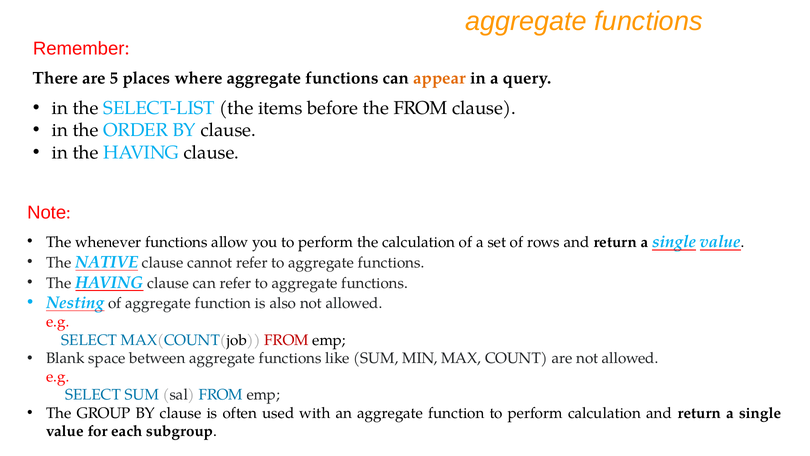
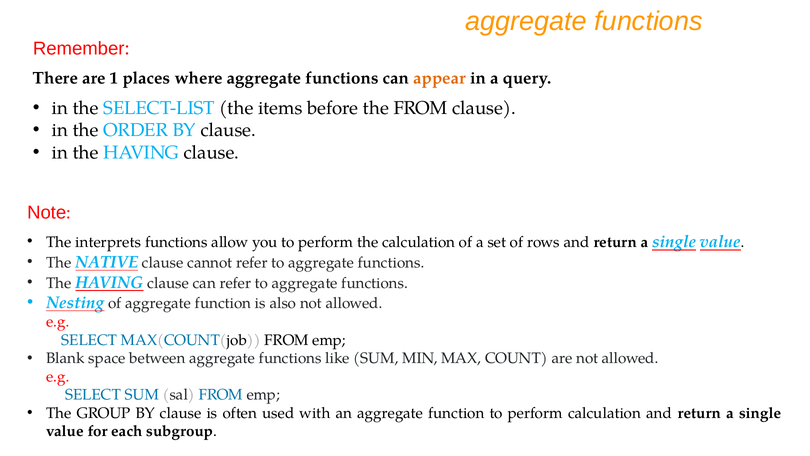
5: 5 -> 1 (114, 78)
whenever: whenever -> interprets (108, 242)
FROM colour: red -> black (287, 340)
